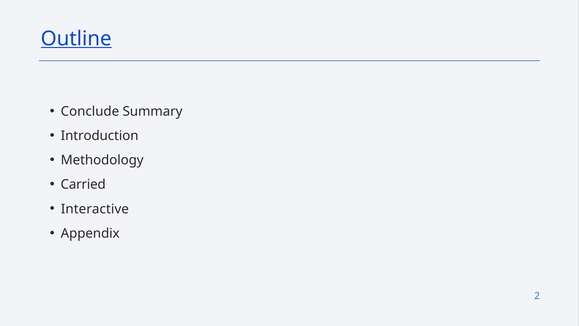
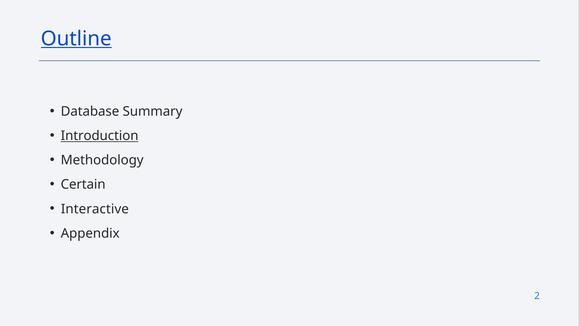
Conclude: Conclude -> Database (90, 111)
Introduction underline: none -> present (100, 136)
Carried: Carried -> Certain (83, 184)
